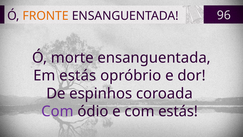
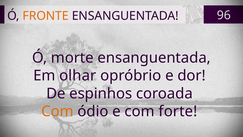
Em estás: estás -> olhar (78, 76)
Com colour: purple -> orange (58, 111)
com estás: estás -> forte (178, 111)
